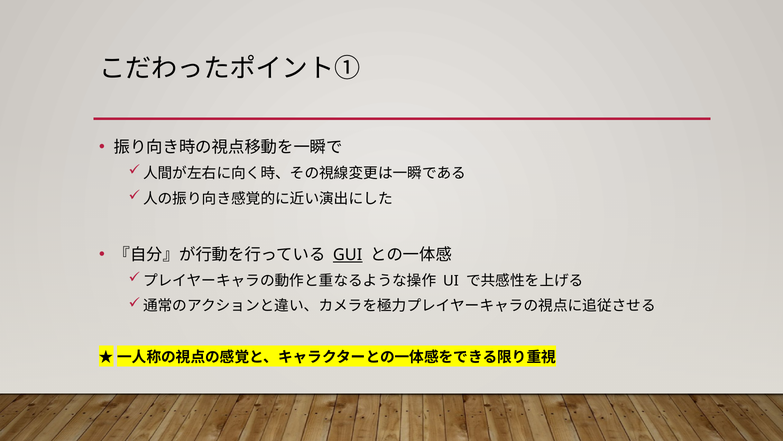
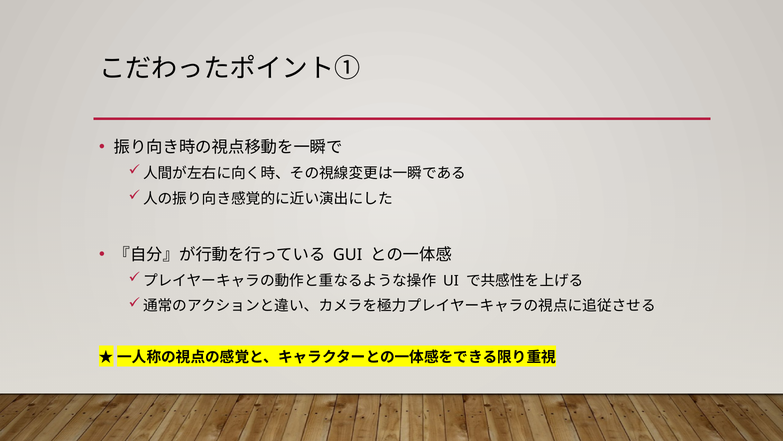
GUI underline: present -> none (348, 254)
